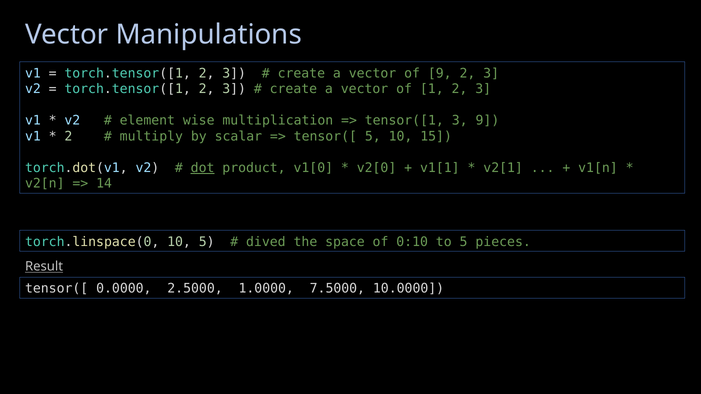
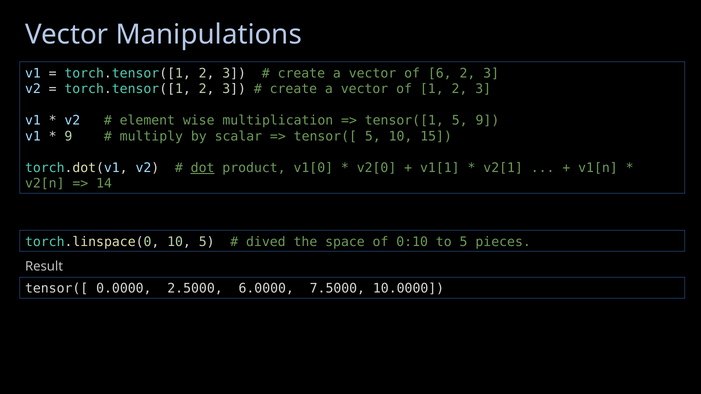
of 9: 9 -> 6 (440, 73)
tensor([1 3: 3 -> 5 (460, 121)
2: 2 -> 9 (68, 136)
Result underline: present -> none (44, 267)
1.0000: 1.0000 -> 6.0000 (266, 289)
